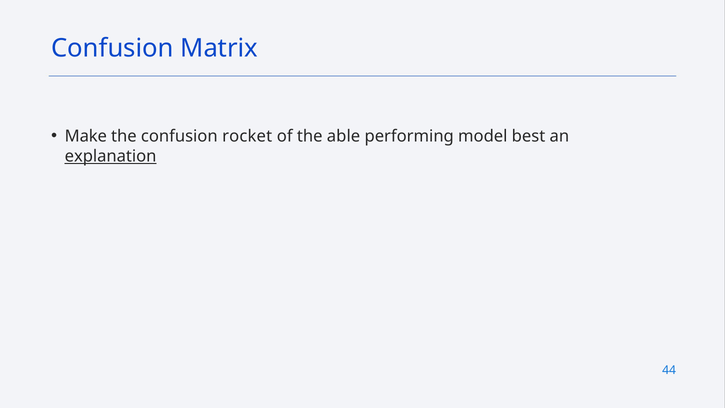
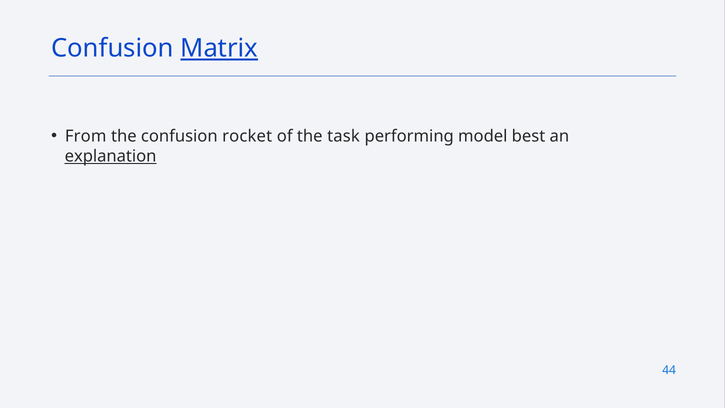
Matrix underline: none -> present (219, 48)
Make: Make -> From (86, 136)
able: able -> task (343, 136)
